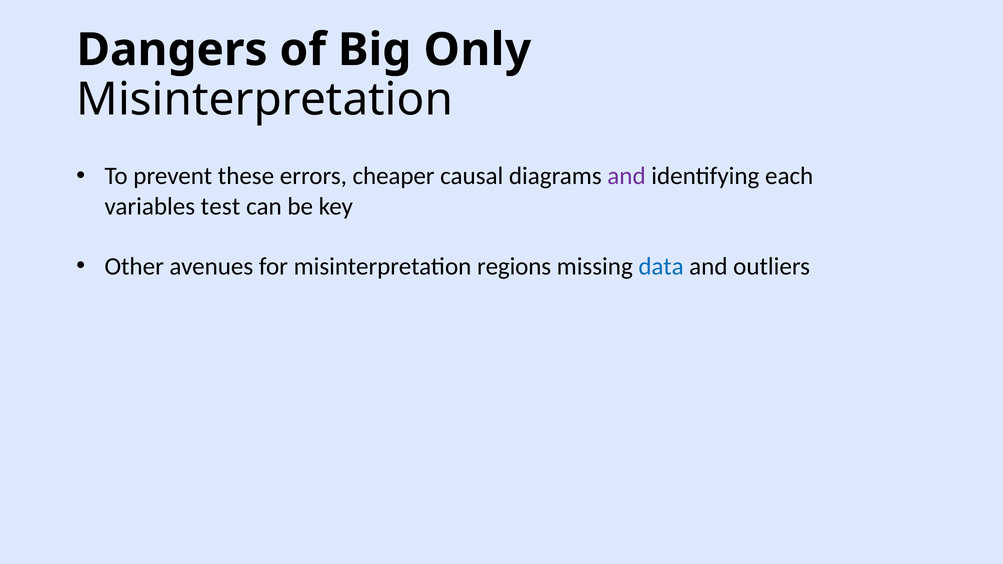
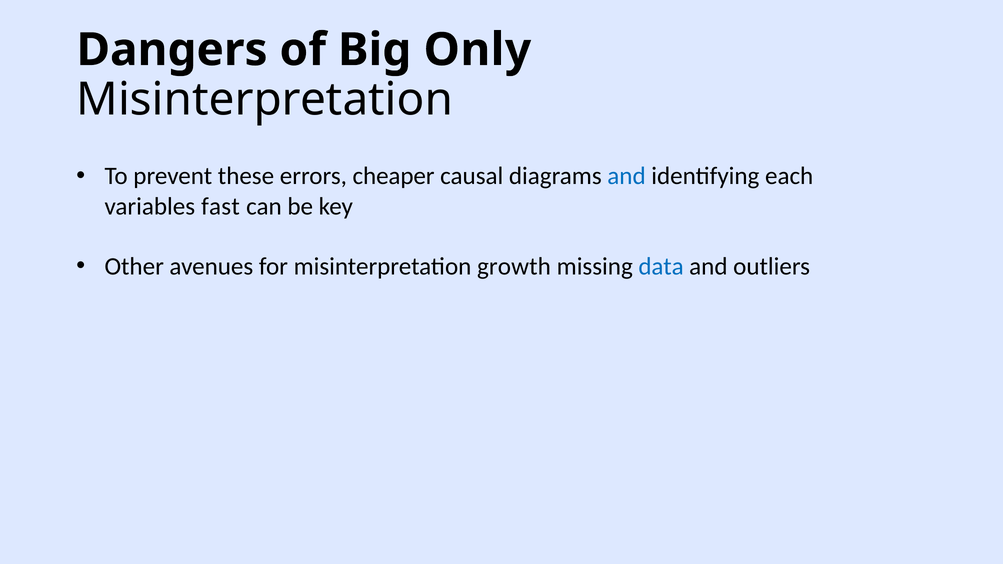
and colour: purple -> blue (627, 176)
test: test -> fast (220, 206)
regions: regions -> growth (514, 267)
